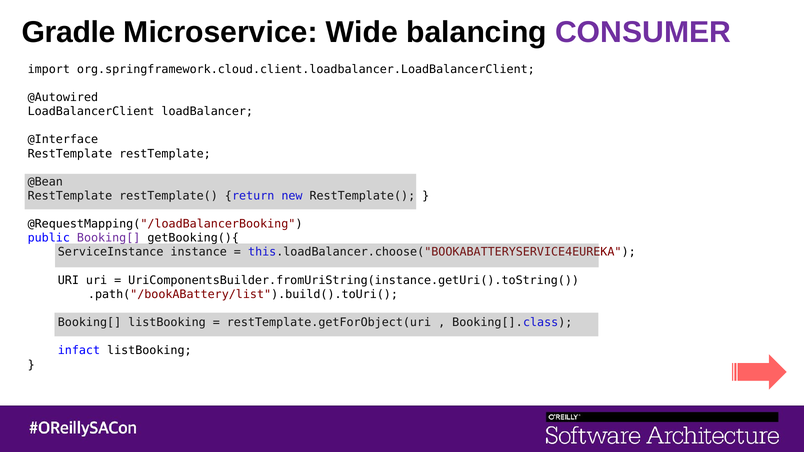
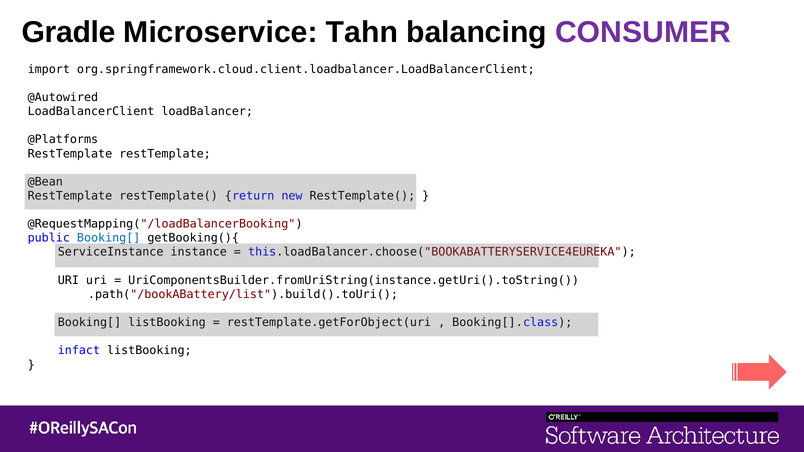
Wide: Wide -> Tahn (362, 32)
@Interface: @Interface -> @Platforms (63, 140)
Booking[ colour: purple -> blue (109, 238)
